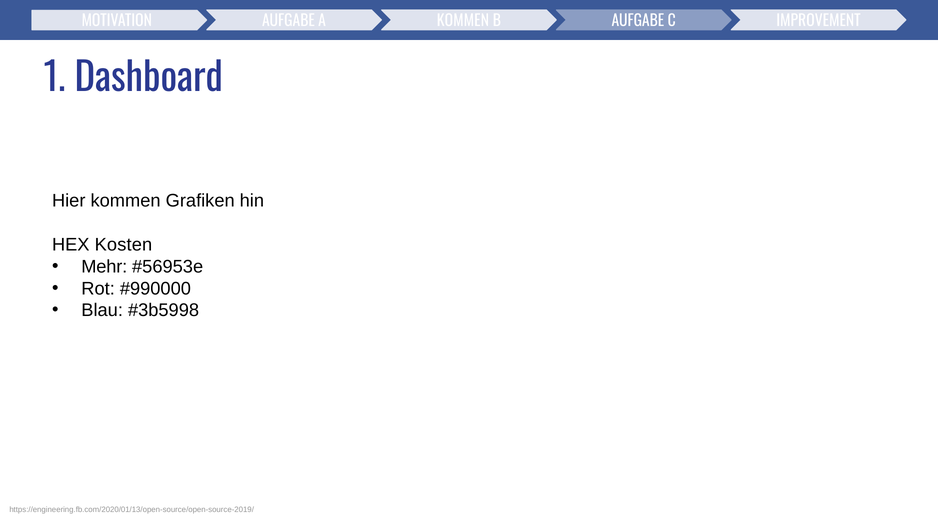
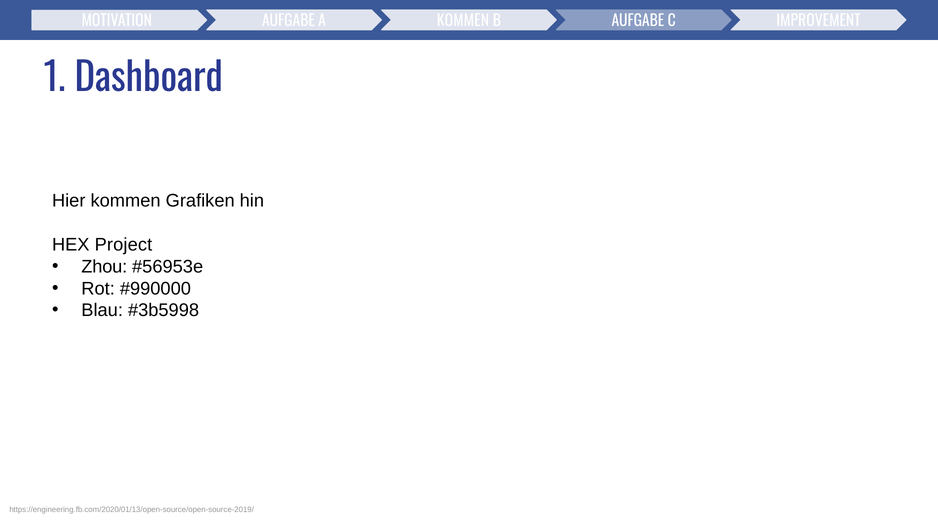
Kosten: Kosten -> Project (123, 245)
Mehr: Mehr -> Zhou (104, 266)
